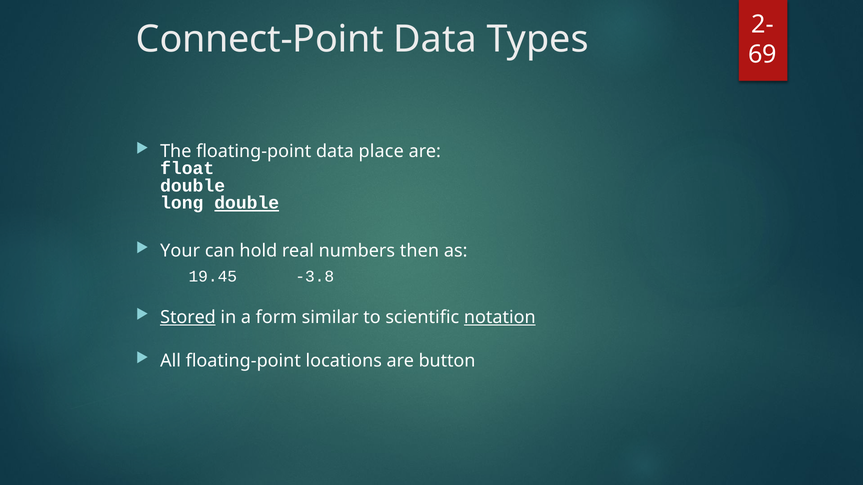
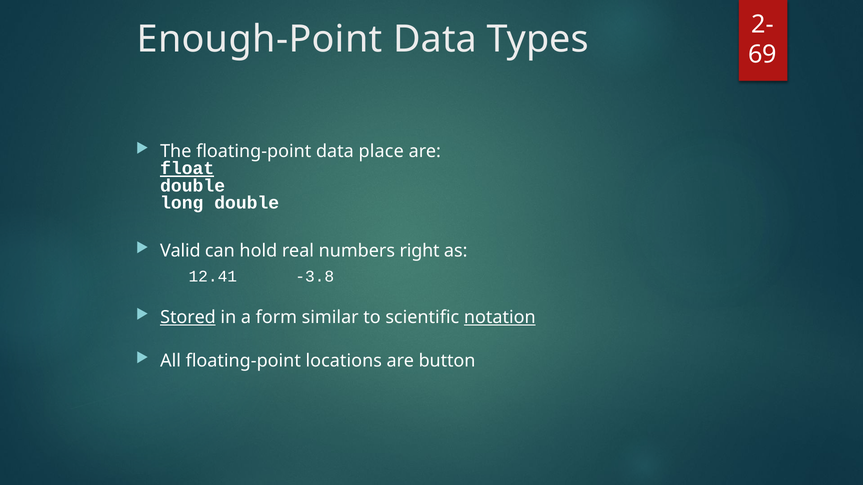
Connect-Point: Connect-Point -> Enough-Point (260, 39)
float underline: none -> present (187, 169)
double underline: present -> none (247, 203)
Your: Your -> Valid (180, 251)
then: then -> right (420, 251)
19.45: 19.45 -> 12.41 (213, 277)
